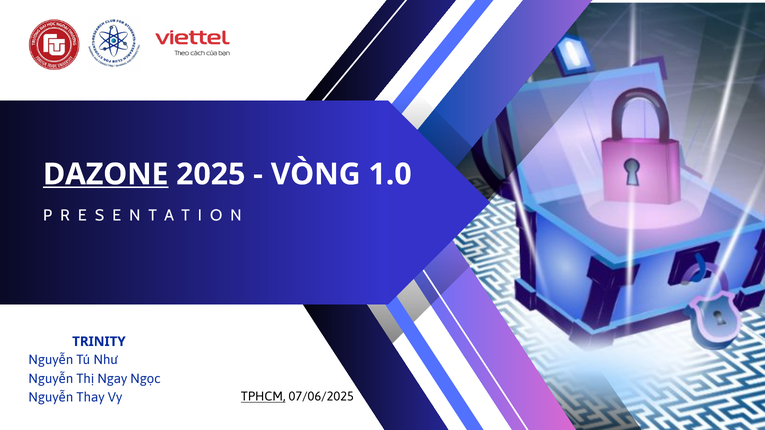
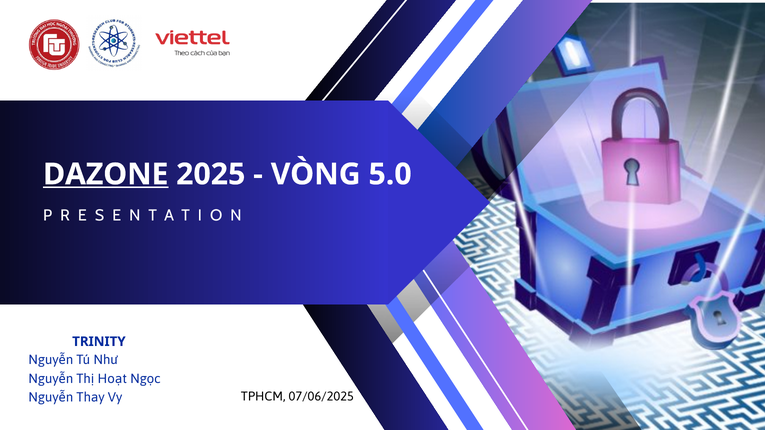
1.0: 1.0 -> 5.0 (390, 174)
Ngay: Ngay -> Hoạt (112, 379)
TPHCM underline: present -> none (263, 397)
